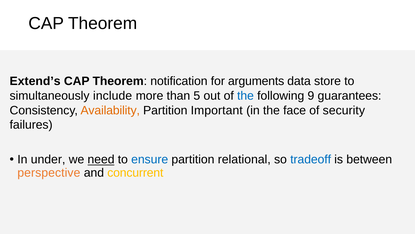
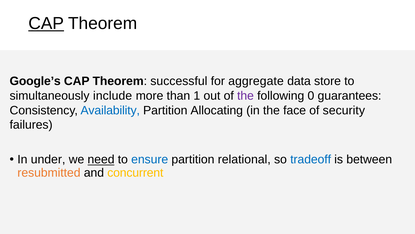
CAP underline: none -> present (46, 23)
Extend’s: Extend’s -> Google’s (35, 81)
notification: notification -> successful (179, 81)
arguments: arguments -> aggregate (256, 81)
5: 5 -> 1 (197, 96)
the colour: blue -> purple (245, 96)
9: 9 -> 0 (311, 96)
Availability colour: orange -> blue (110, 110)
Important: Important -> Allocating (217, 110)
perspective: perspective -> resubmitted (49, 172)
